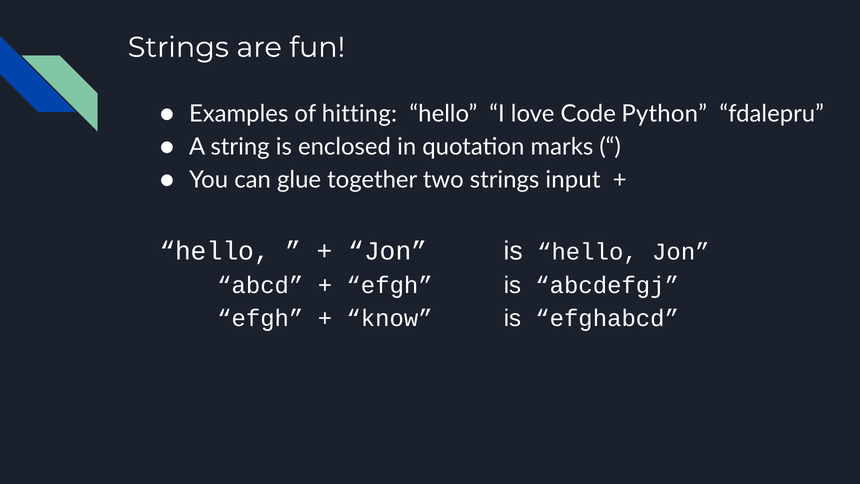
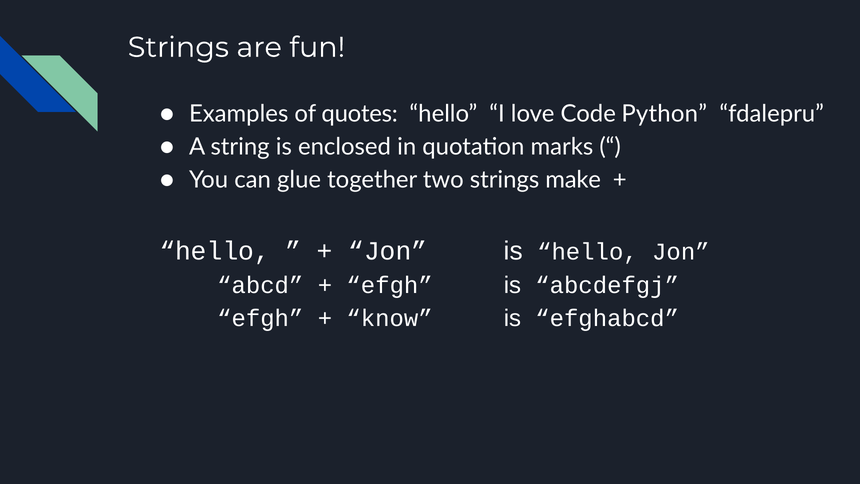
hitting: hitting -> quotes (360, 114)
input: input -> make (573, 180)
